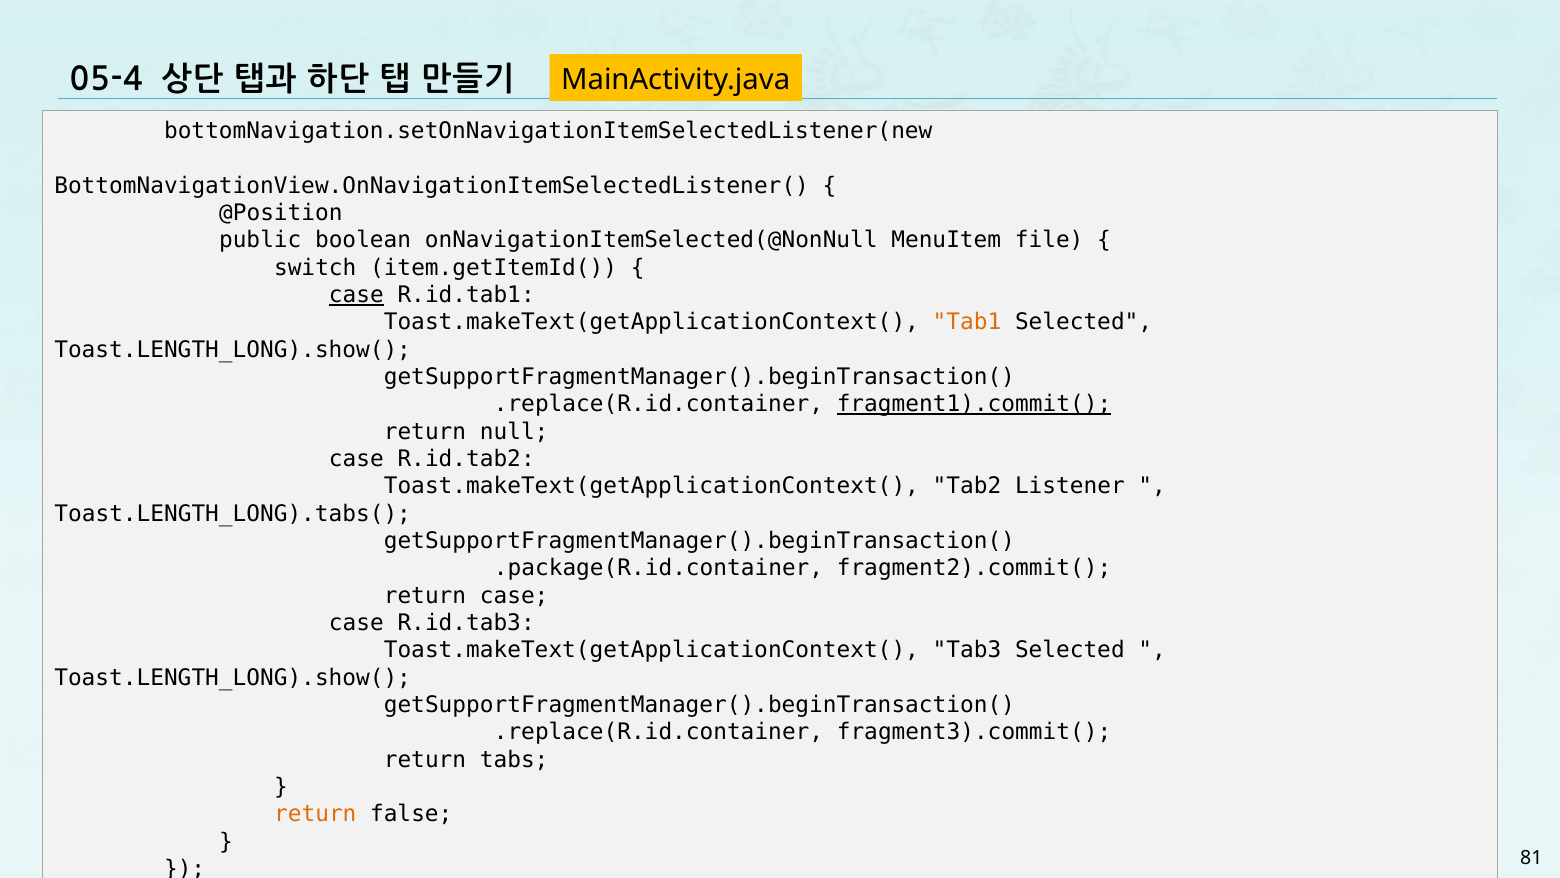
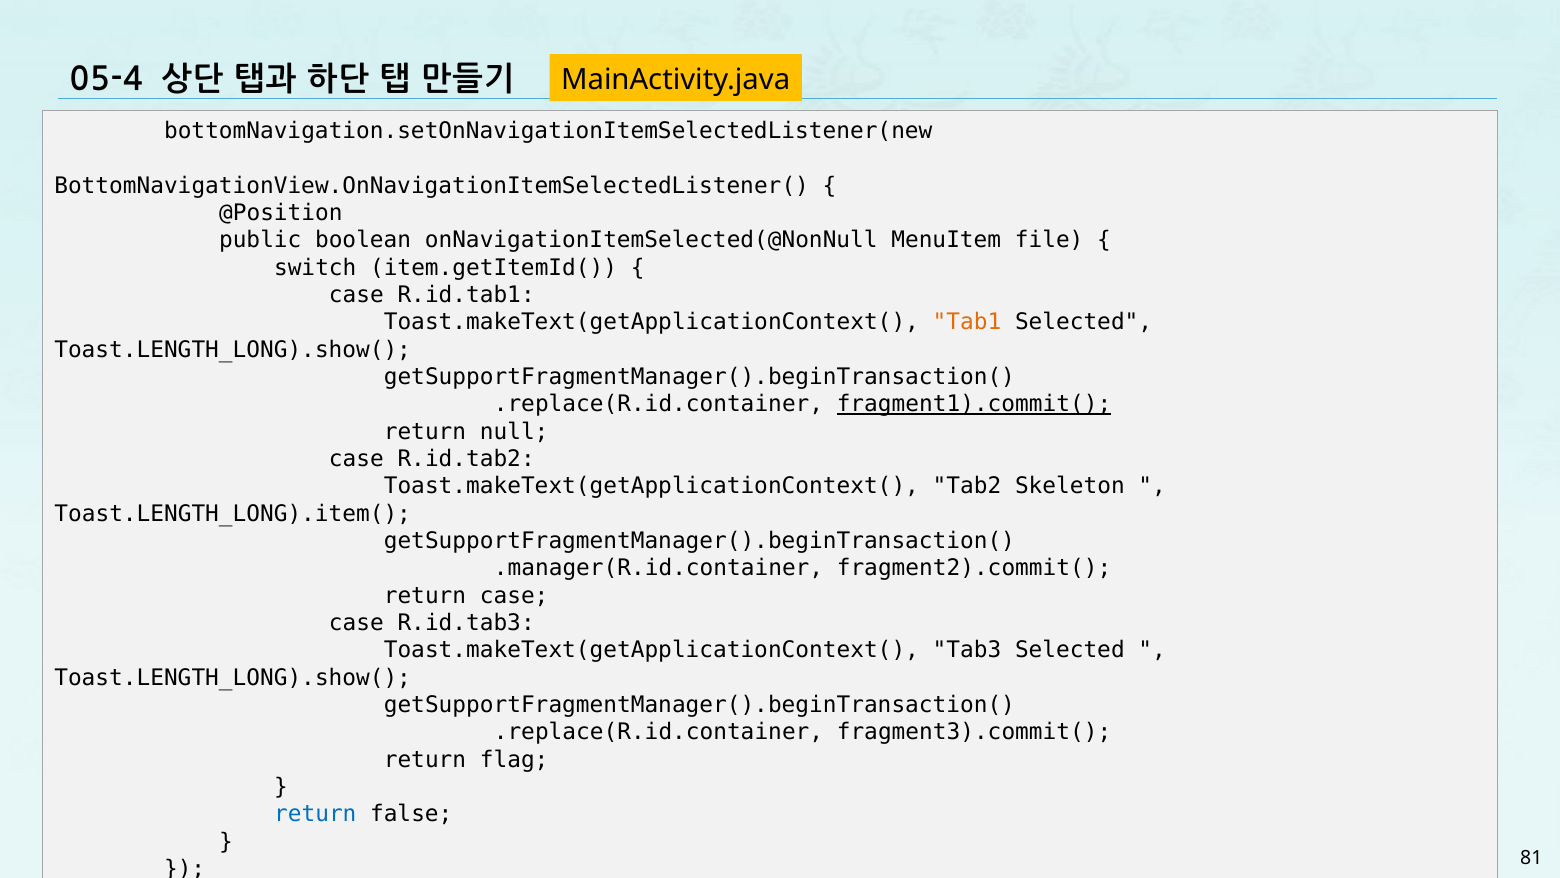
case underline: present -> none (356, 295)
Listener: Listener -> Skeleton (1070, 486)
Toast.LENGTH_LONG).tabs(: Toast.LENGTH_LONG).tabs( -> Toast.LENGTH_LONG).item( (233, 513)
.package(R.id.container: .package(R.id.container -> .manager(R.id.container (659, 568)
tabs: tabs -> flag (514, 759)
return colour: orange -> blue (315, 814)
